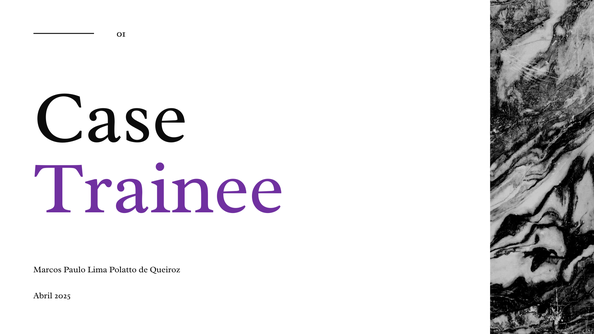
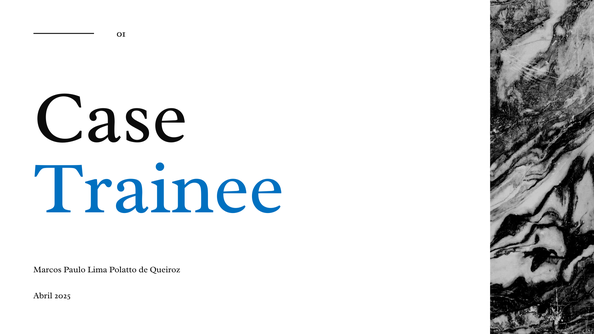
Trainee colour: purple -> blue (159, 188)
